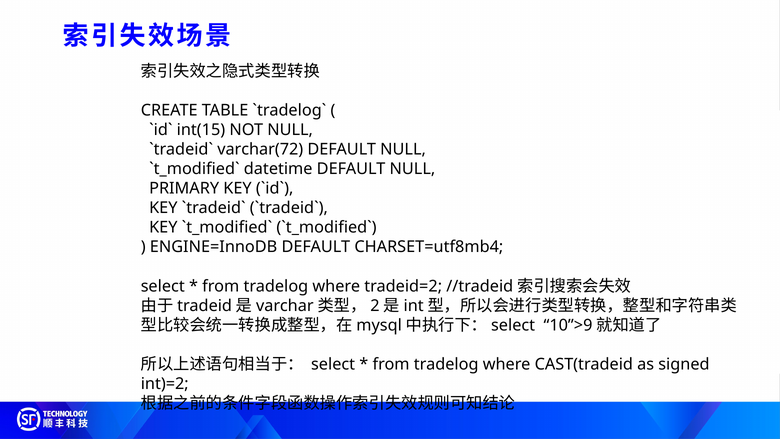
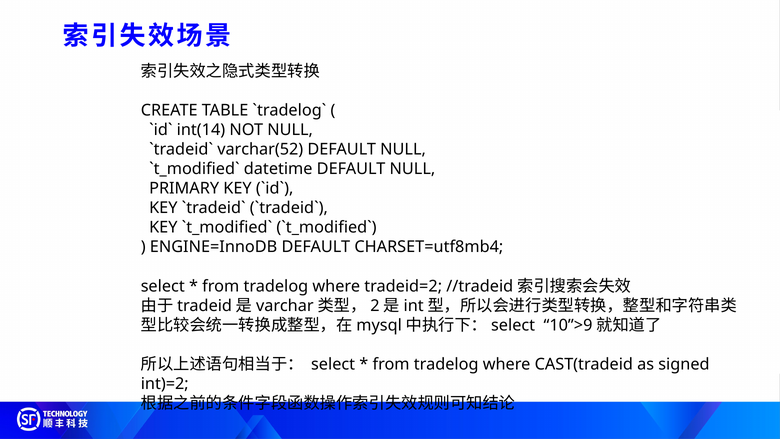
int(15: int(15 -> int(14 (201, 130)
varchar(72: varchar(72 -> varchar(52 (260, 149)
